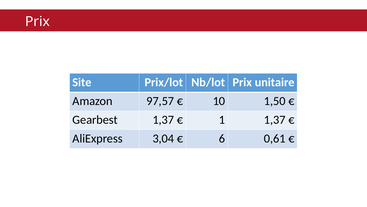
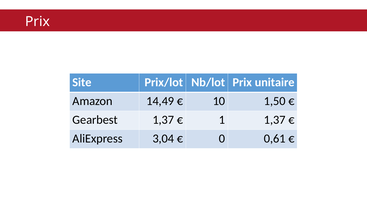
97,57: 97,57 -> 14,49 (160, 101)
6: 6 -> 0 (222, 138)
